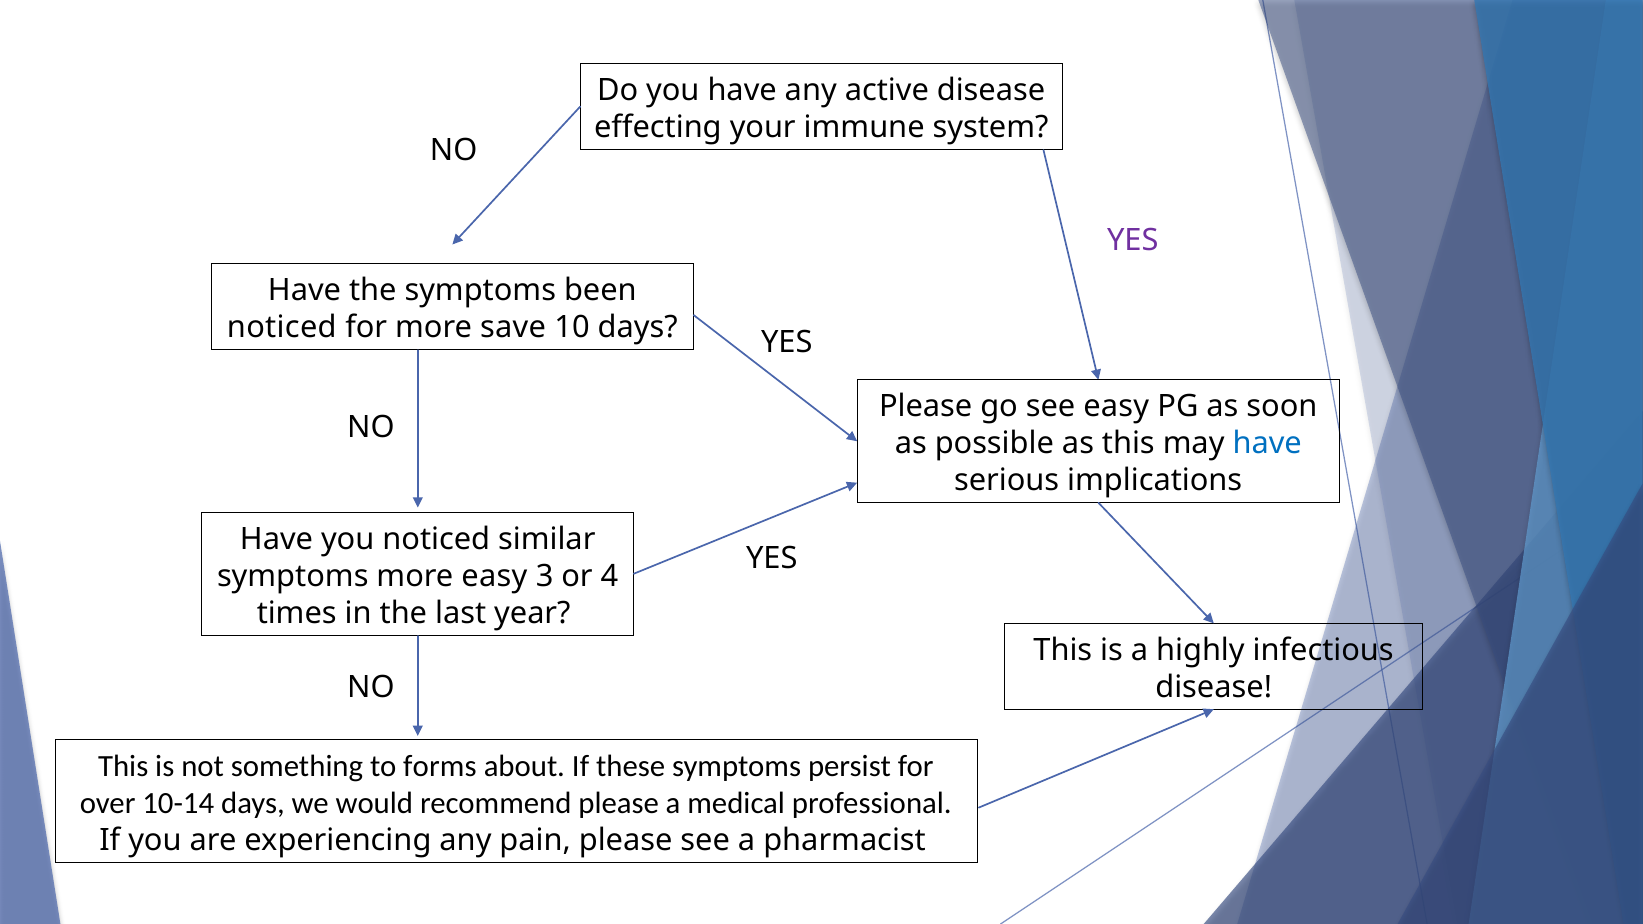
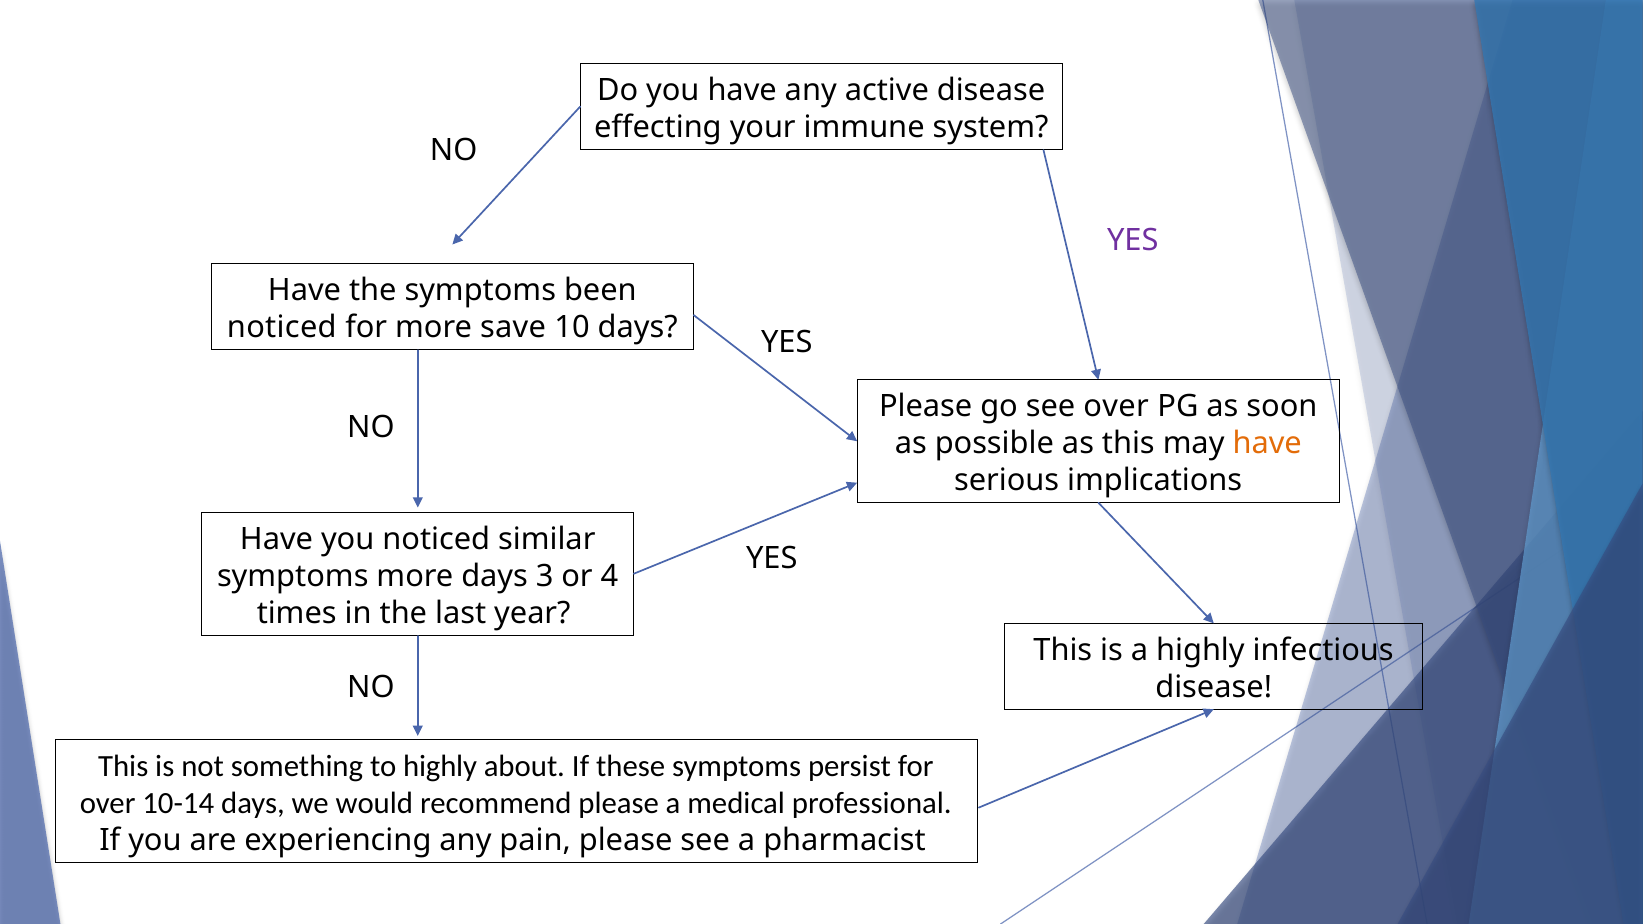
see easy: easy -> over (1116, 407)
have colour: blue -> orange (1267, 443)
more easy: easy -> days (495, 576)
to forms: forms -> highly (440, 766)
